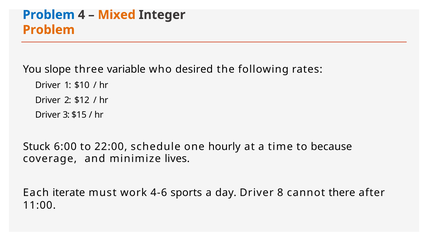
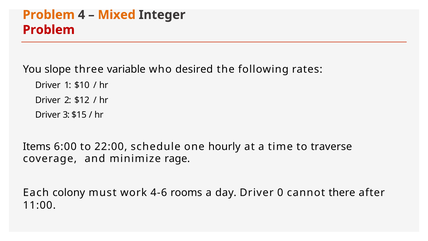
Problem colour: blue -> orange (49, 15)
Problem colour: orange -> red (49, 30)
Stuck: Stuck -> Items (37, 146)
because: because -> traverse (331, 146)
lives: lives -> rage (177, 159)
iterate: iterate -> colony (69, 193)
sports: sports -> rooms (186, 193)
8: 8 -> 0 (280, 193)
